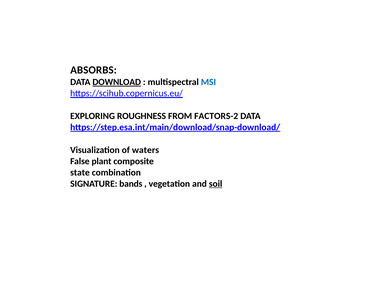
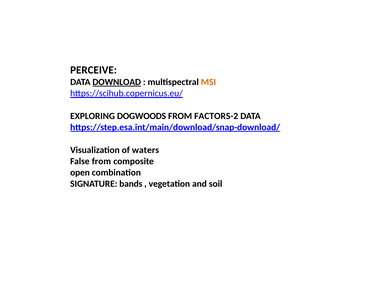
ABSORBS: ABSORBS -> PERCEIVE (94, 70)
MSI colour: blue -> orange (208, 82)
ROUGHNESS: ROUGHNESS -> DOGWOODS (142, 116)
False plant: plant -> from (101, 161)
state: state -> open (80, 173)
soil underline: present -> none (216, 184)
